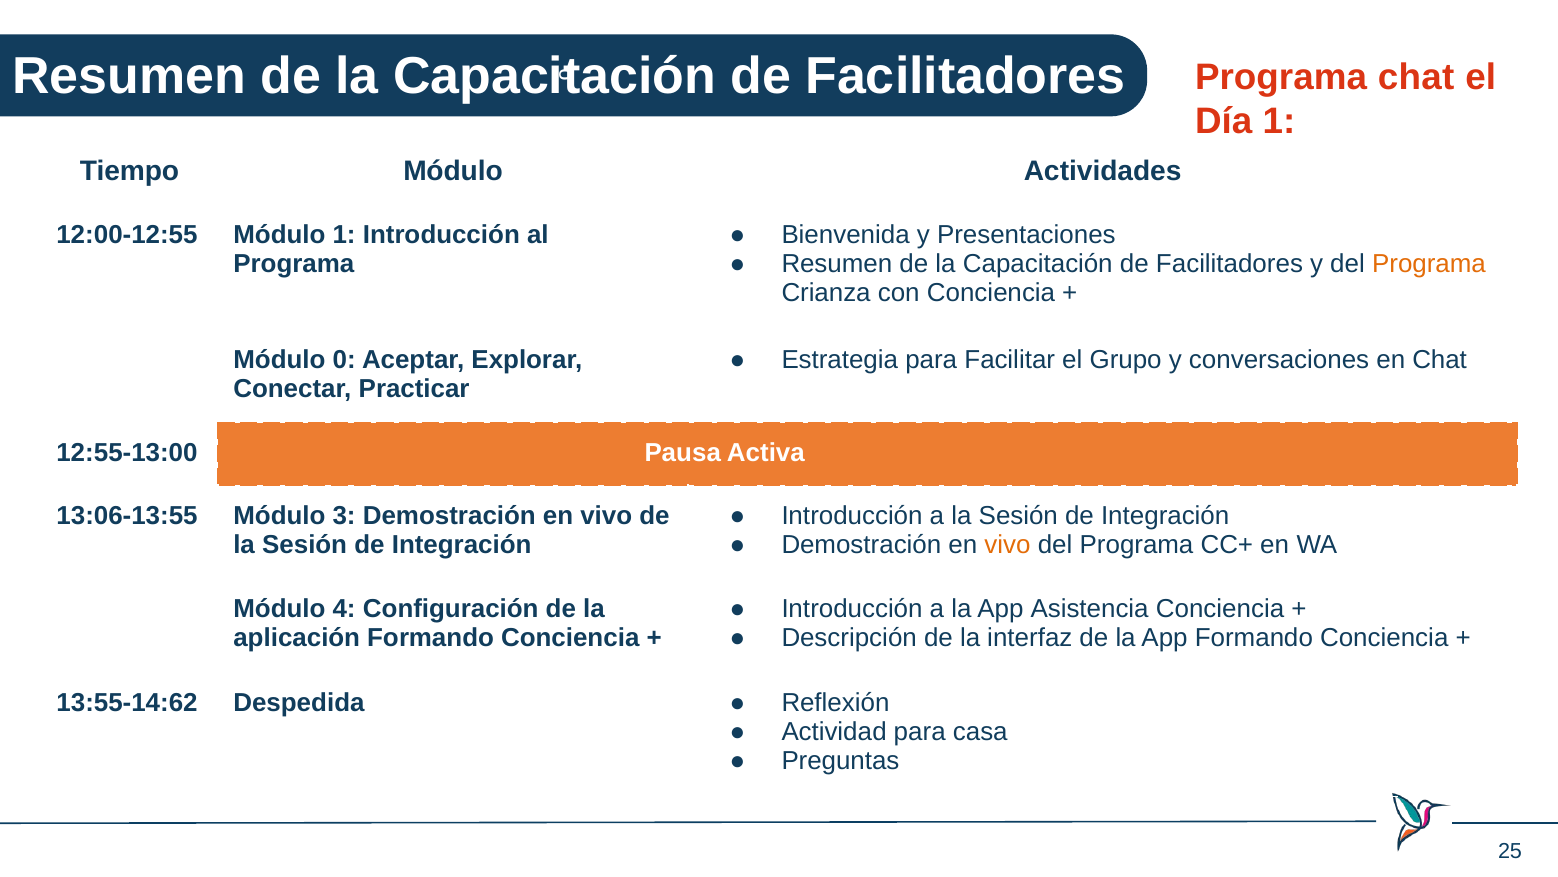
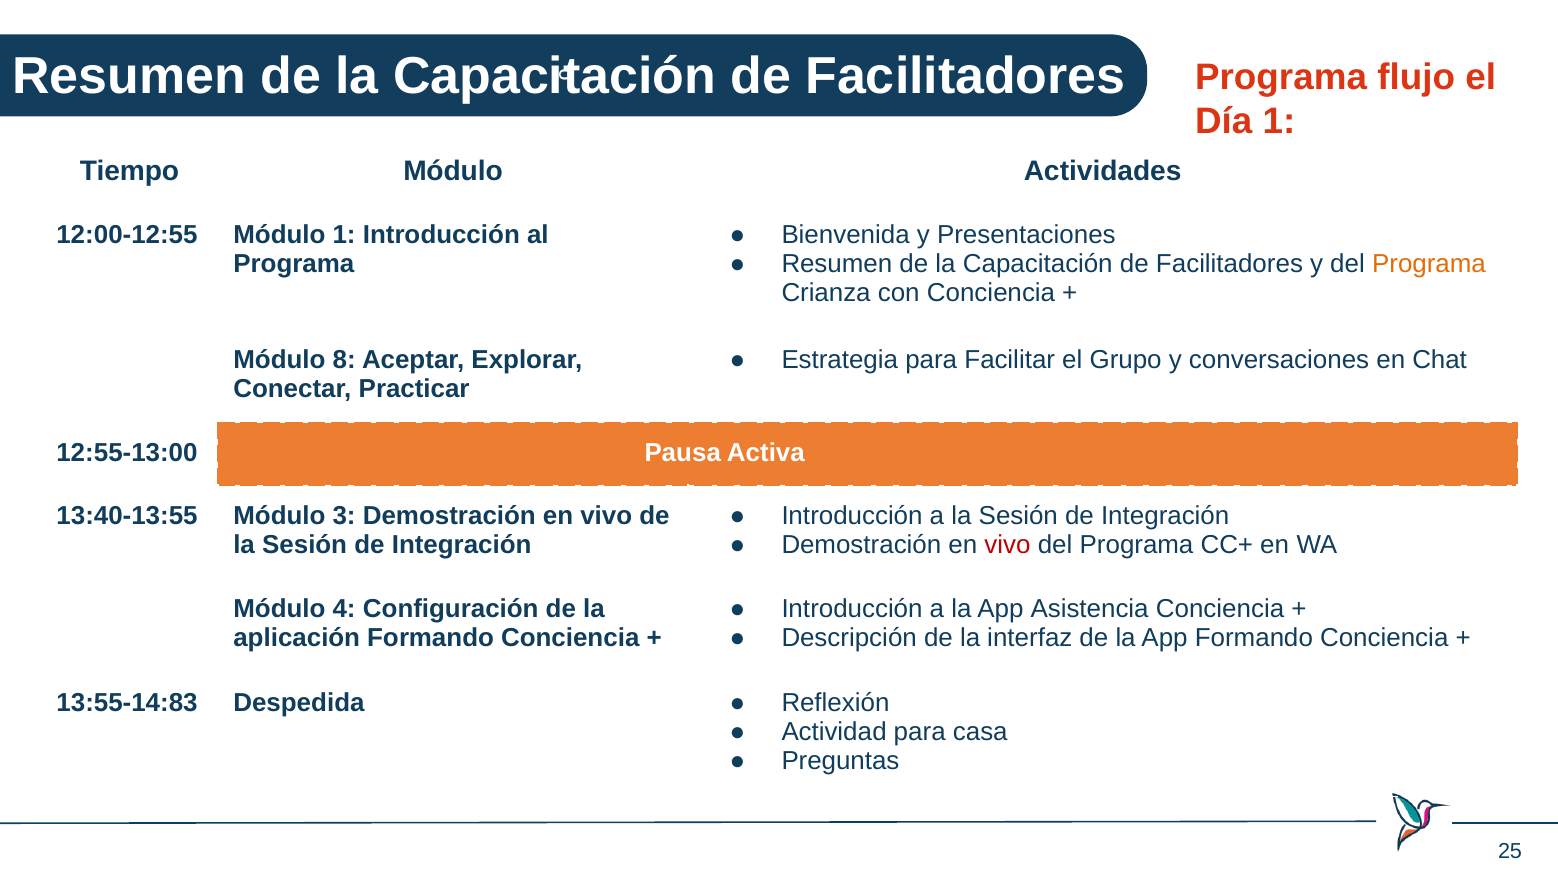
Programa chat: chat -> flujo (1416, 77)
0: 0 -> 8 (344, 360)
13:06-13:55: 13:06-13:55 -> 13:40-13:55 (127, 515)
vivo colour: orange -> red (1008, 544)
13:55-14:62: 13:55-14:62 -> 13:55-14:83 (127, 702)
